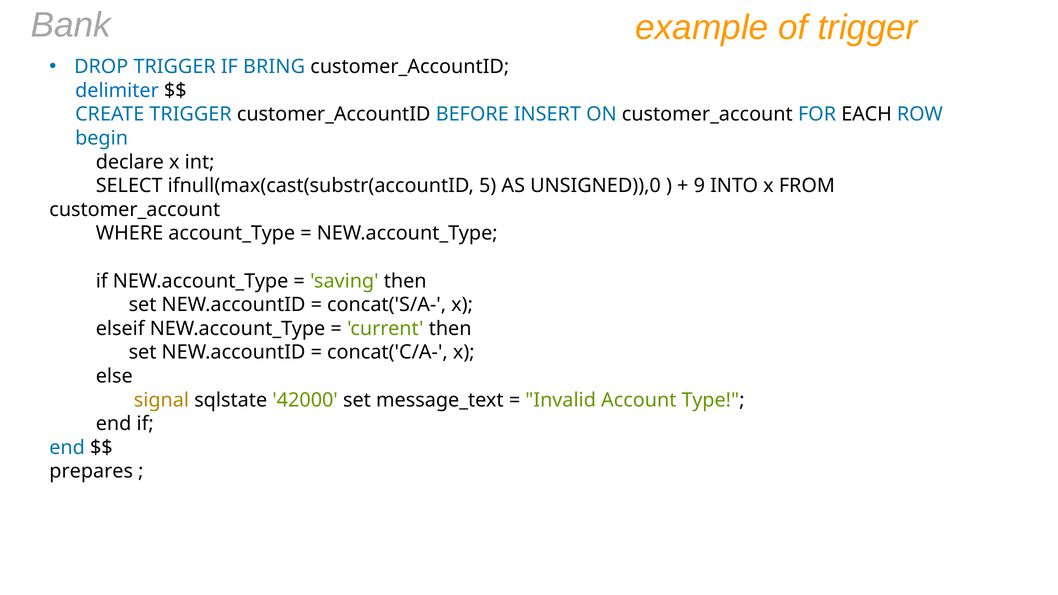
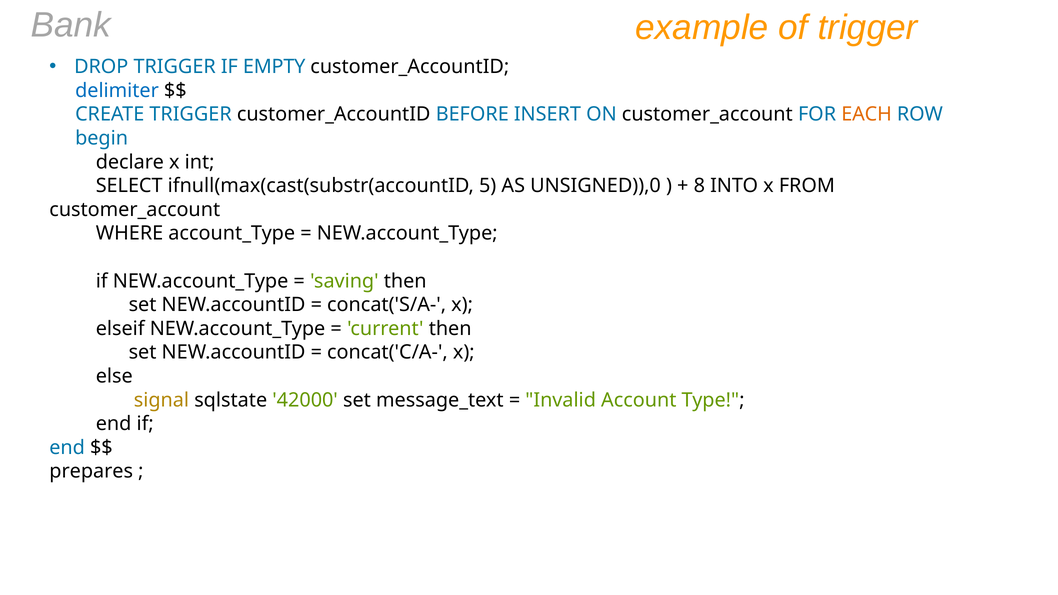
BRING: BRING -> EMPTY (274, 67)
EACH colour: black -> orange (867, 114)
9: 9 -> 8 (699, 186)
